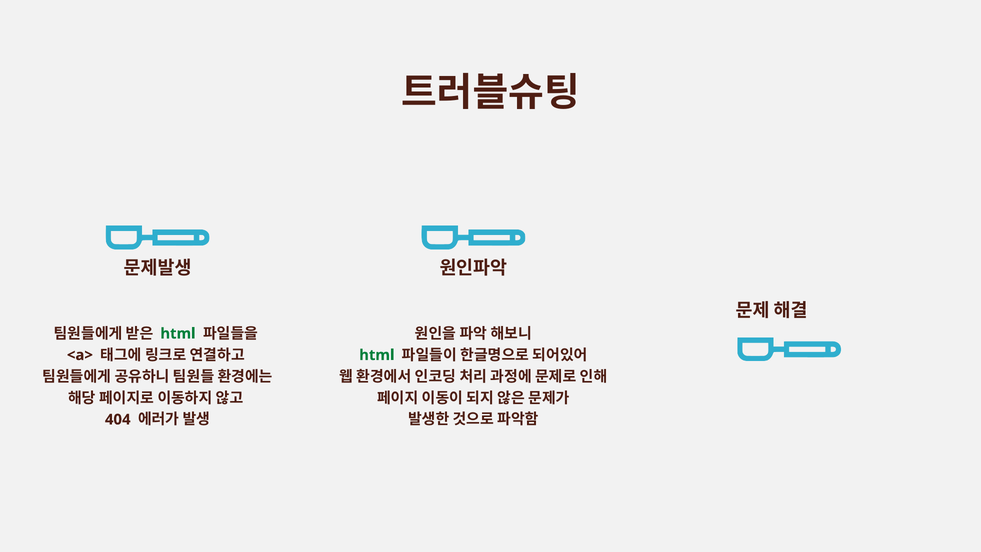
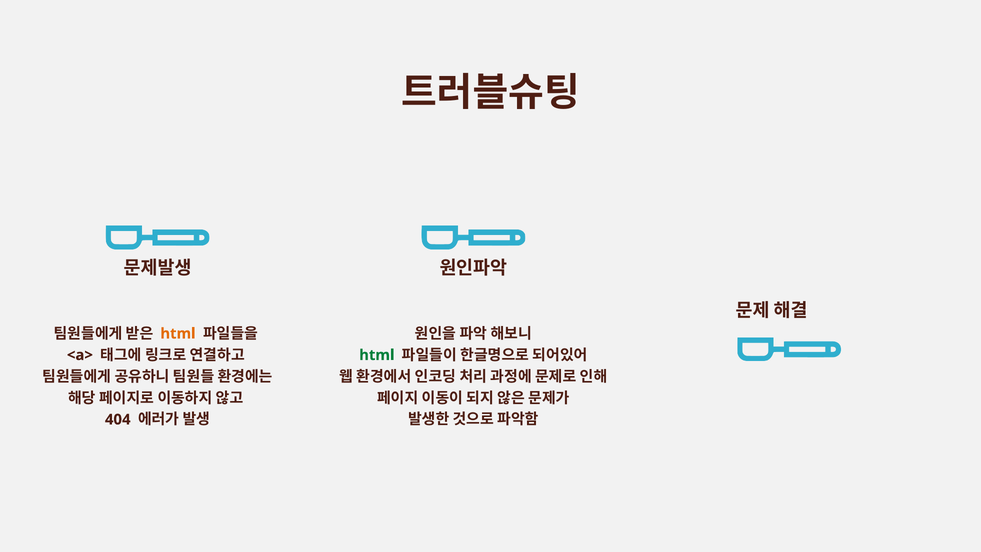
html colour: green -> orange (178, 334)
